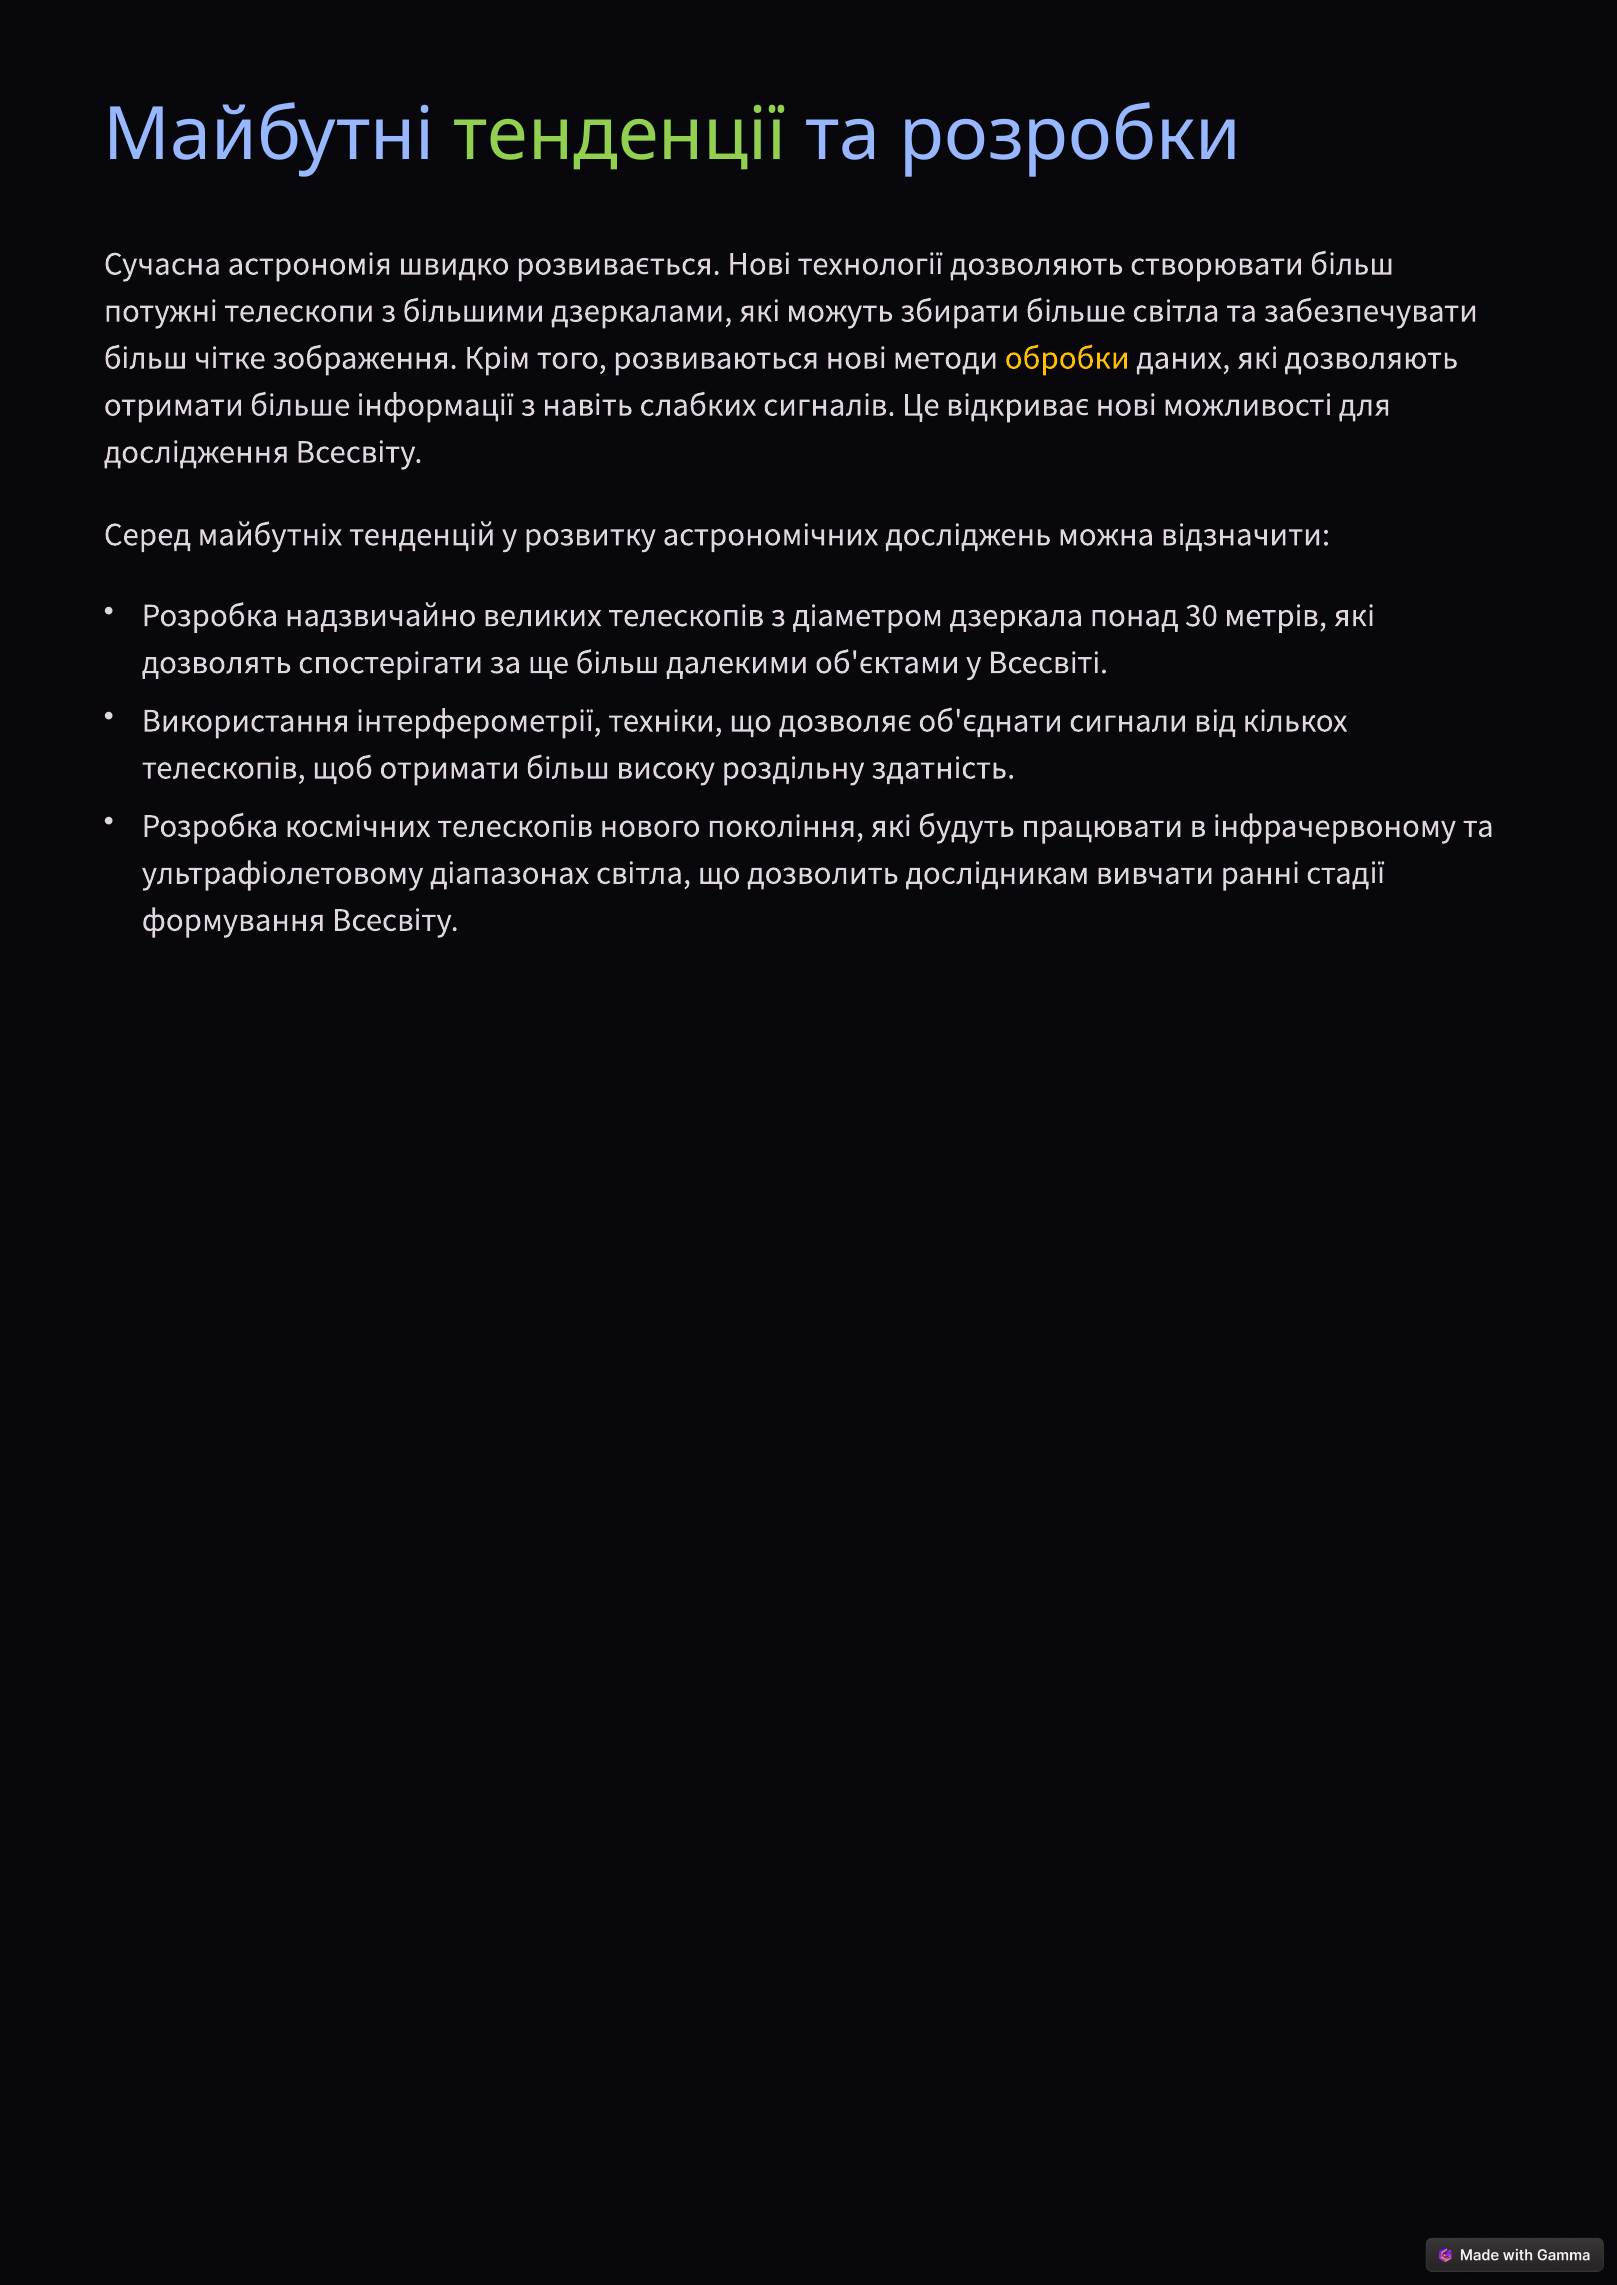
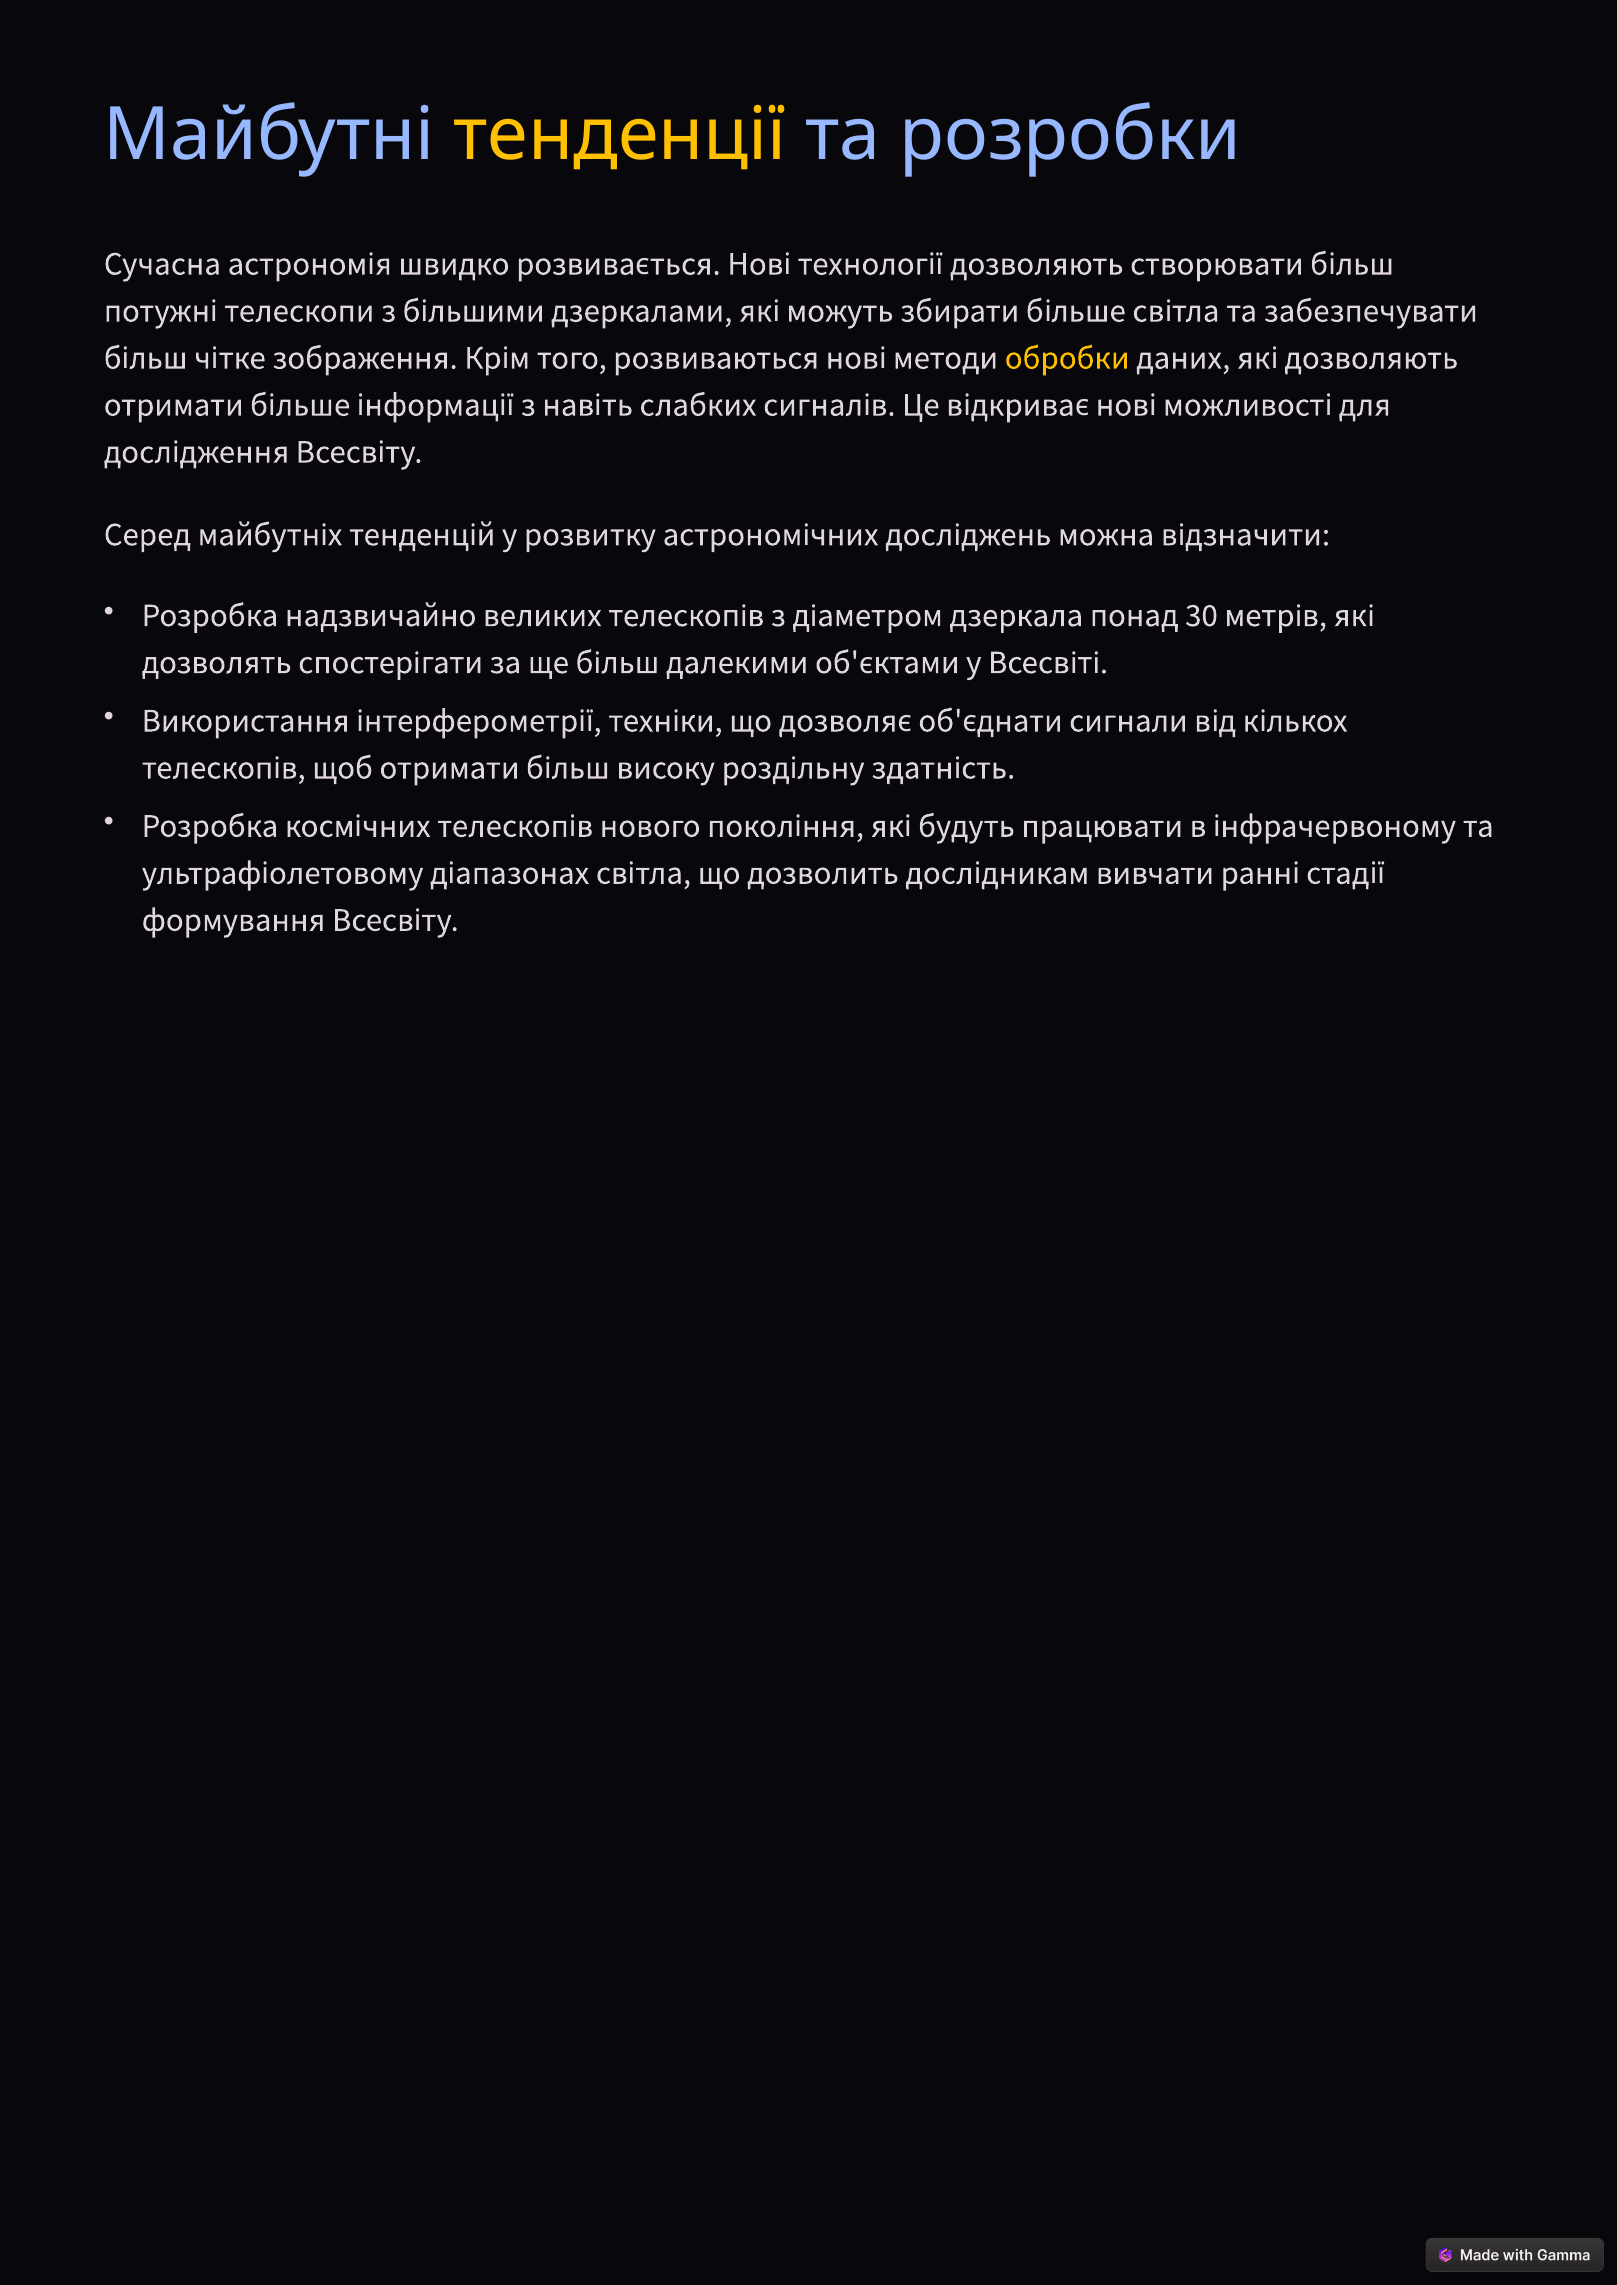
тенденції colour: light green -> yellow (620, 135)
